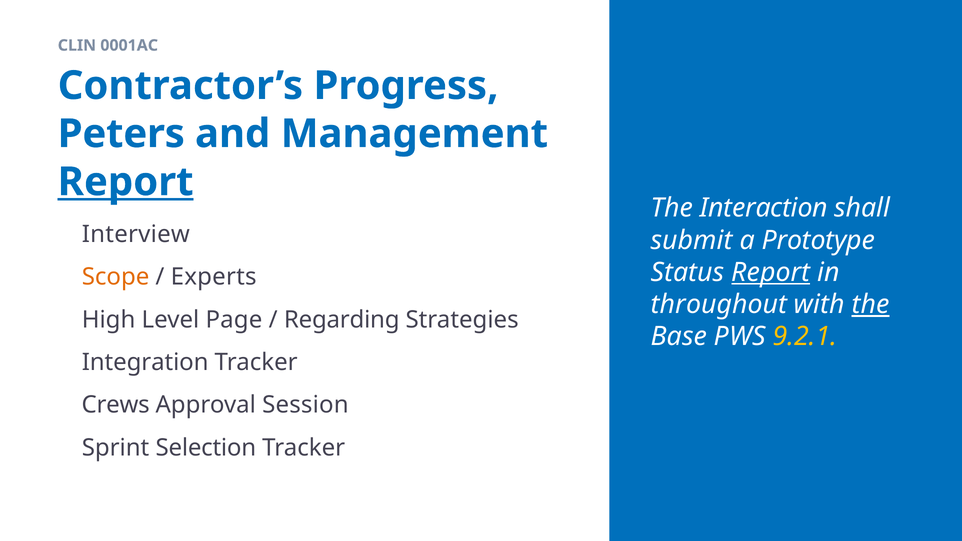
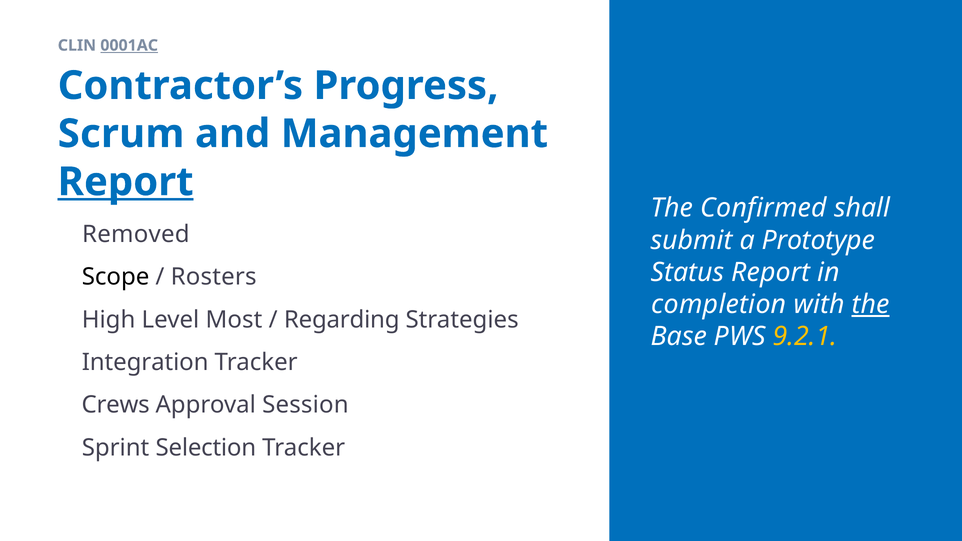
0001AC underline: none -> present (129, 45)
Peters: Peters -> Scrum (121, 134)
Interaction: Interaction -> Confirmed (764, 208)
Interview: Interview -> Removed (136, 234)
Scope colour: orange -> black (116, 277)
Experts: Experts -> Rosters (214, 277)
Report underline: present -> none (771, 272)
throughout: throughout -> completion (719, 305)
Page: Page -> Most (234, 320)
